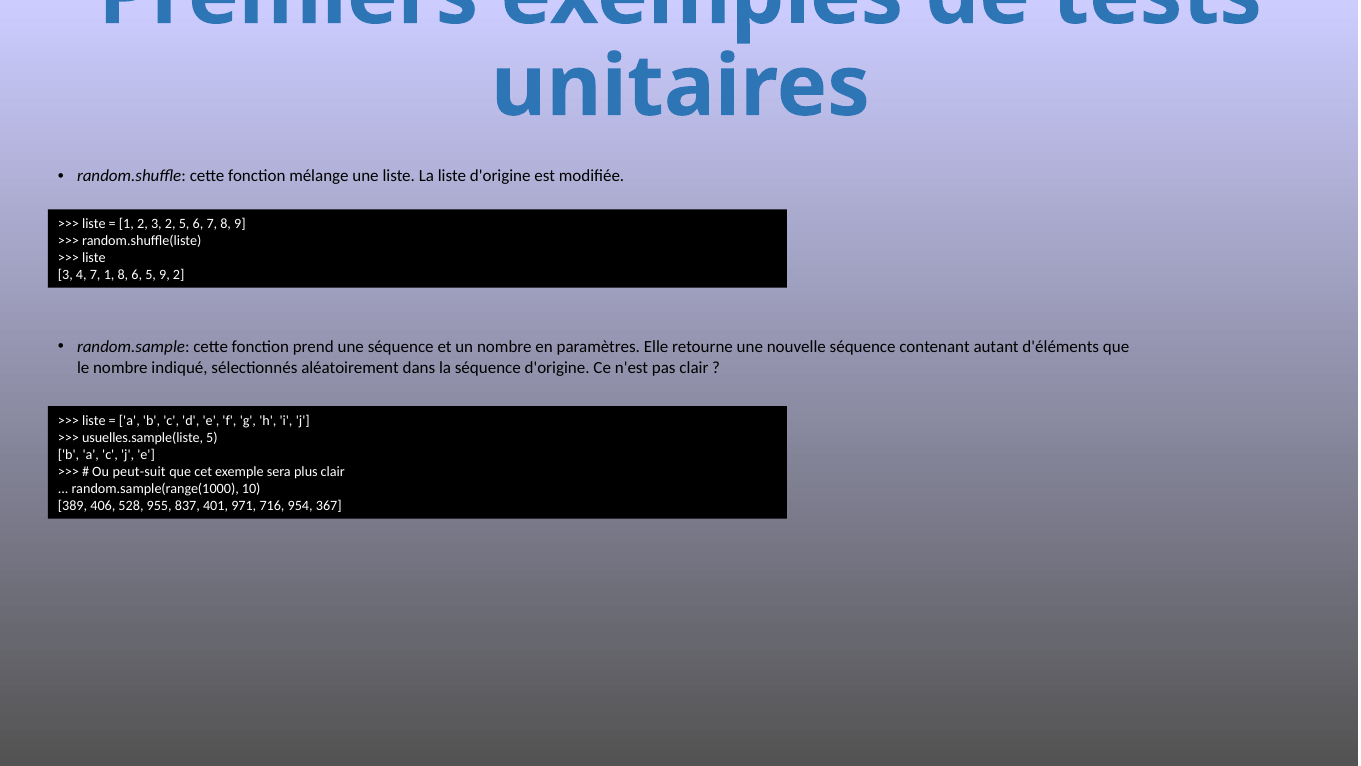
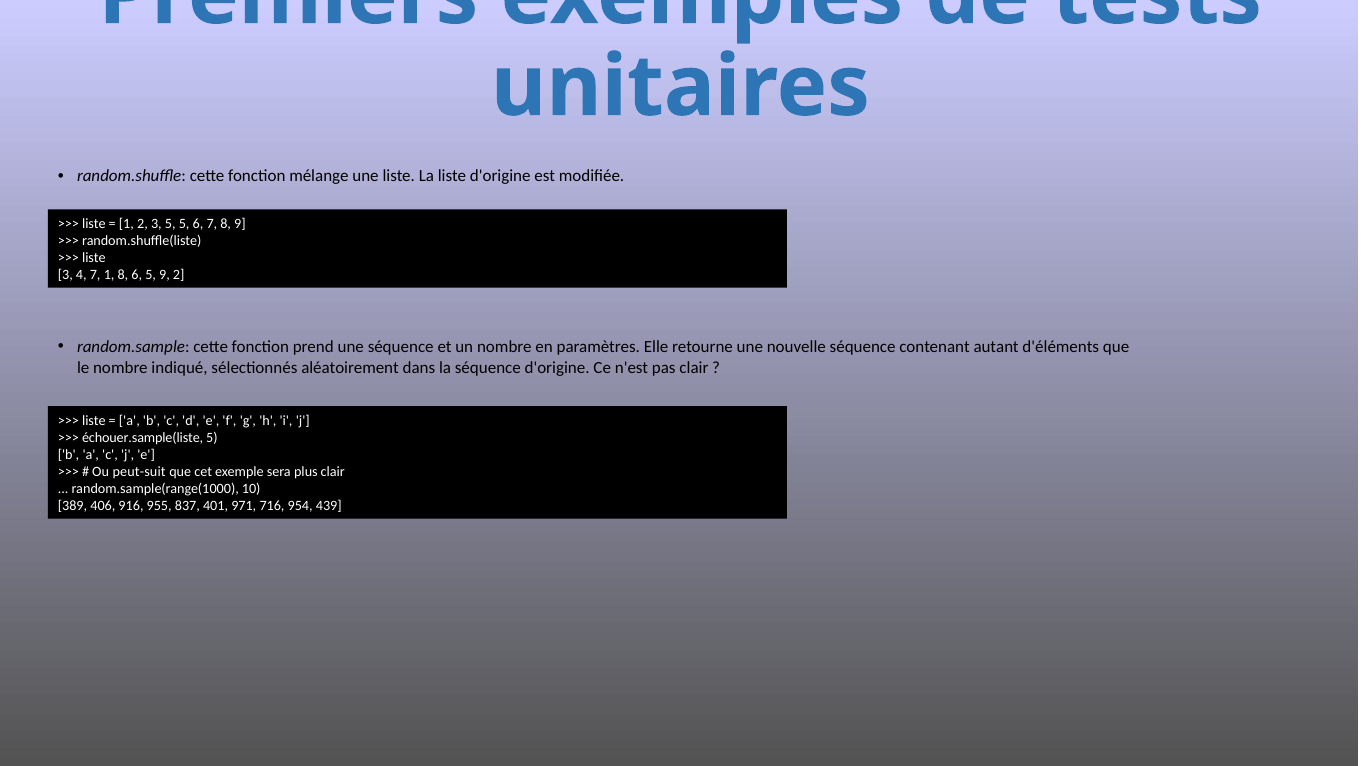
3 2: 2 -> 5 (170, 224)
usuelles.sample(liste: usuelles.sample(liste -> échouer.sample(liste (143, 438)
528: 528 -> 916 (131, 506)
367: 367 -> 439 (329, 506)
